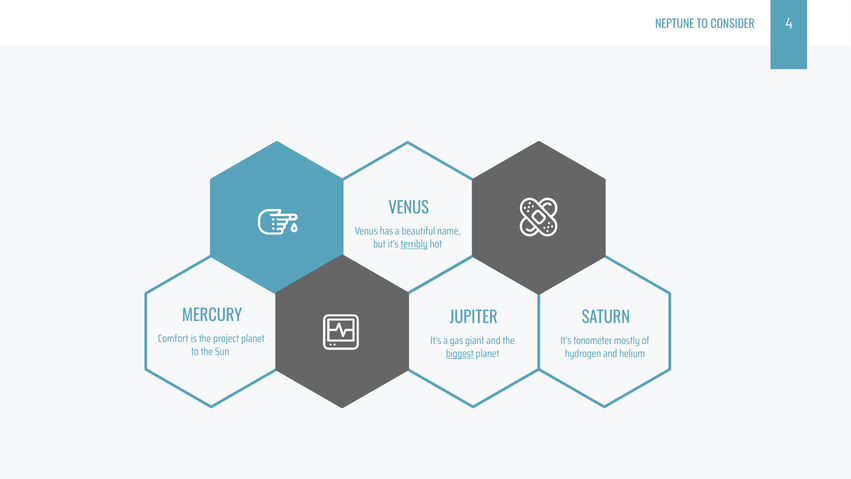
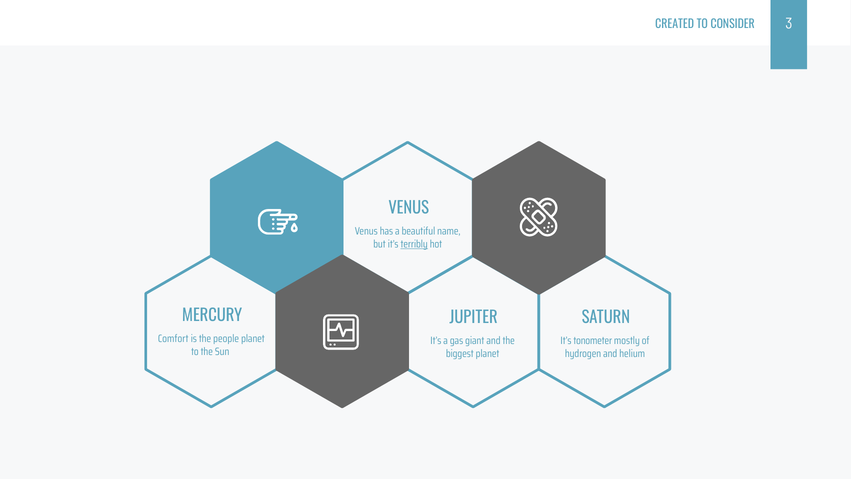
NEPTUNE: NEPTUNE -> CREATED (675, 24)
4: 4 -> 3 (789, 24)
project: project -> people (226, 339)
biggest underline: present -> none (460, 354)
